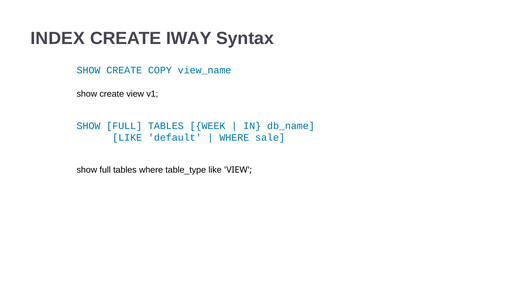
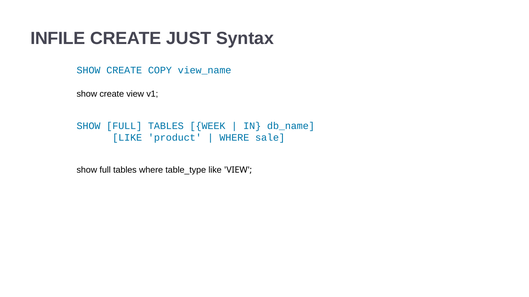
INDEX: INDEX -> INFILE (58, 38)
IWAY: IWAY -> JUST (189, 38)
default: default -> product (175, 138)
